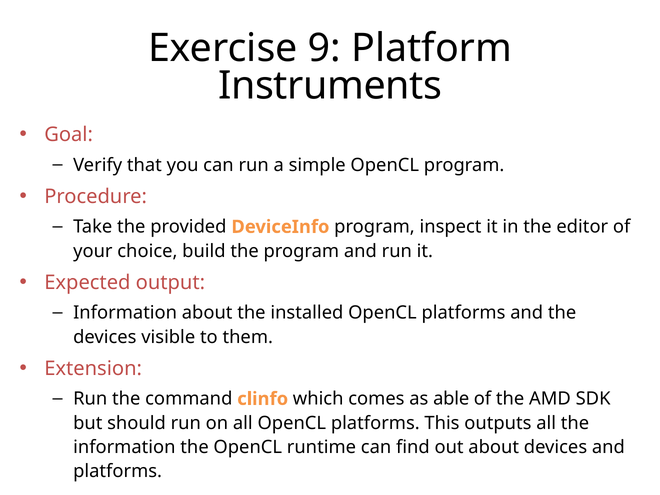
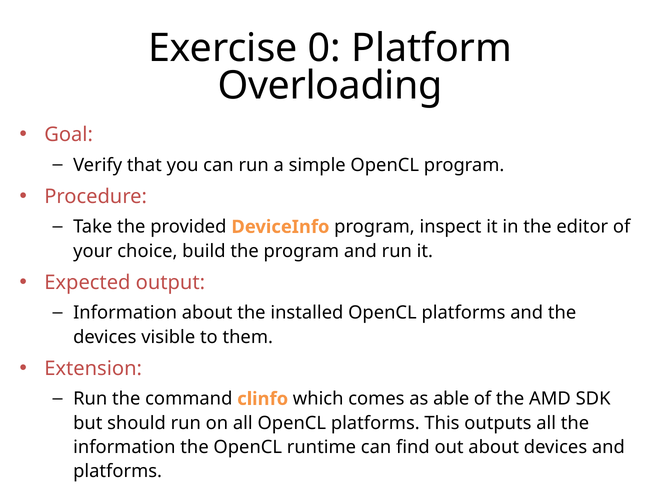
9: 9 -> 0 (324, 48)
Instruments: Instruments -> Overloading (330, 86)
